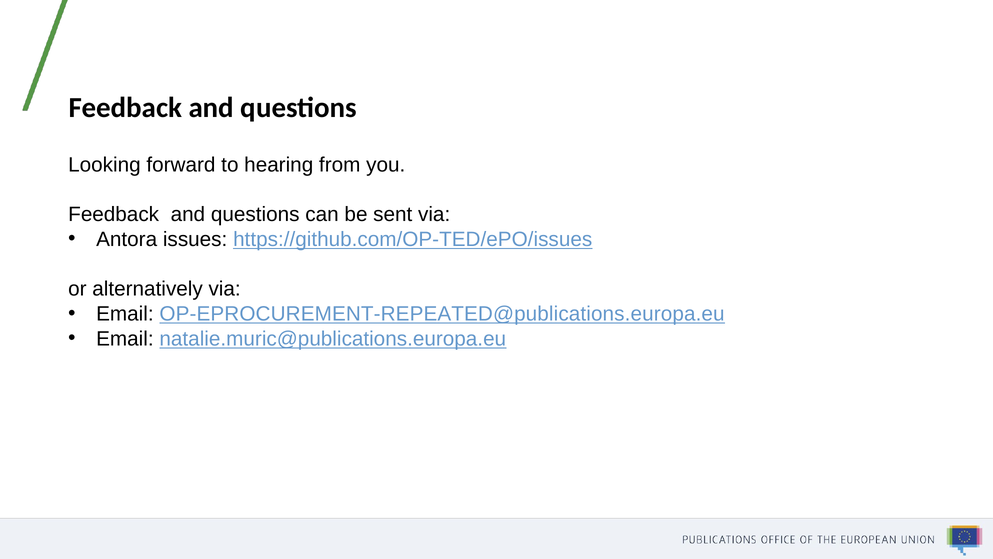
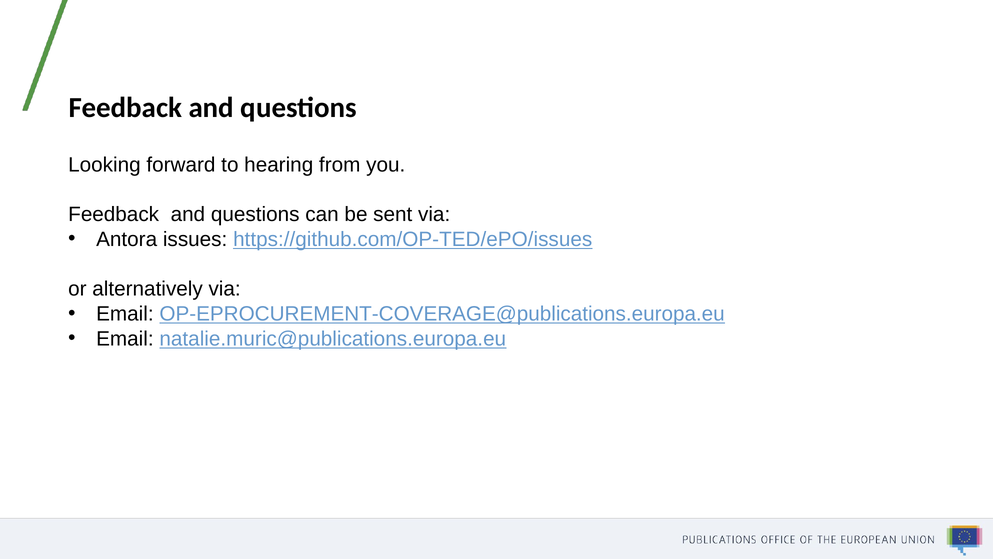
OP-EPROCUREMENT-REPEATED@publications.europa.eu: OP-EPROCUREMENT-REPEATED@publications.europa.eu -> OP-EPROCUREMENT-COVERAGE@publications.europa.eu (442, 314)
